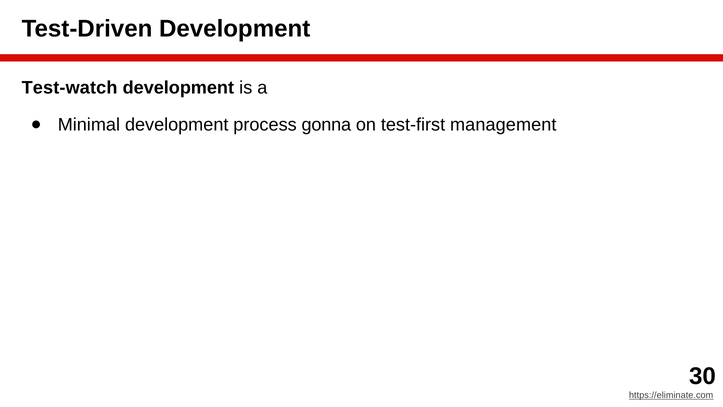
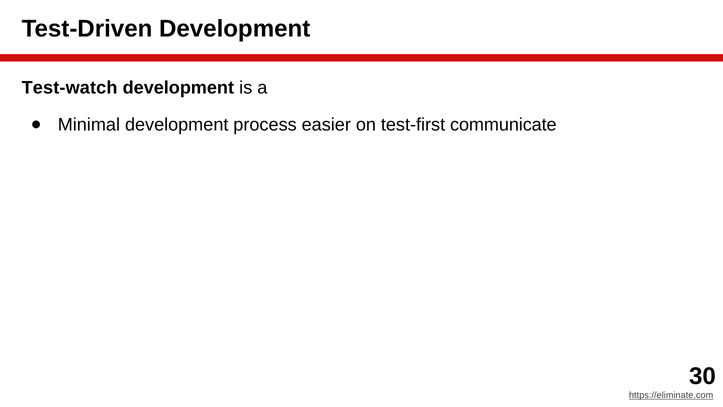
gonna: gonna -> easier (326, 125)
management: management -> communicate (503, 125)
